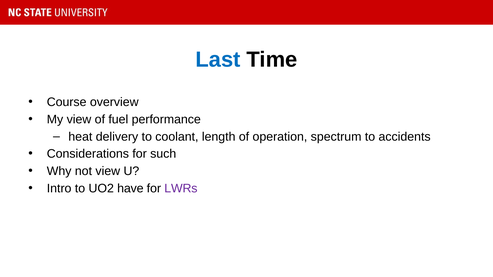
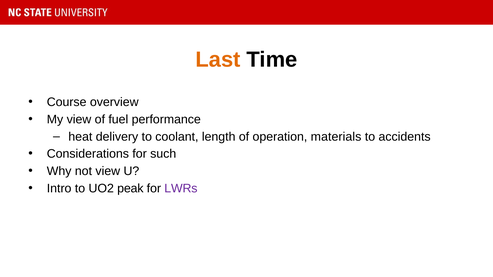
Last colour: blue -> orange (218, 60)
spectrum: spectrum -> materials (336, 137)
have: have -> peak (130, 189)
